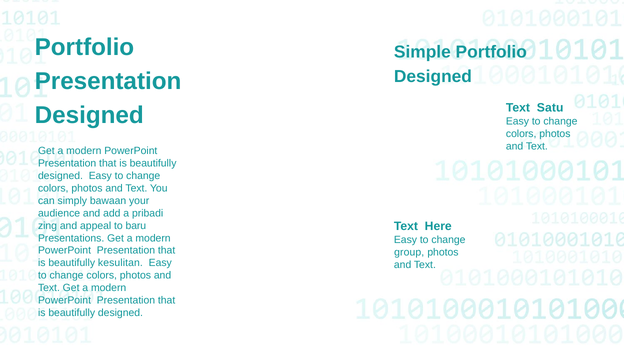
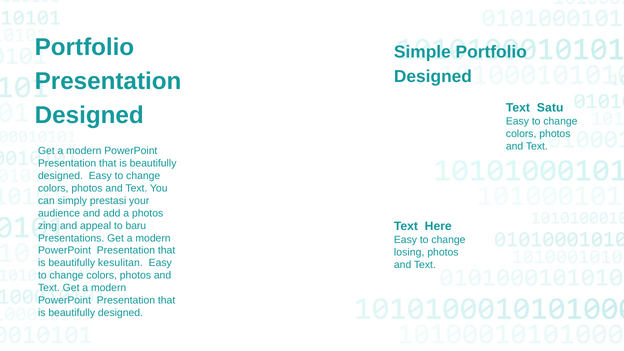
bawaan: bawaan -> prestasi (108, 201)
a pribadi: pribadi -> photos (148, 213)
group: group -> losing (409, 252)
